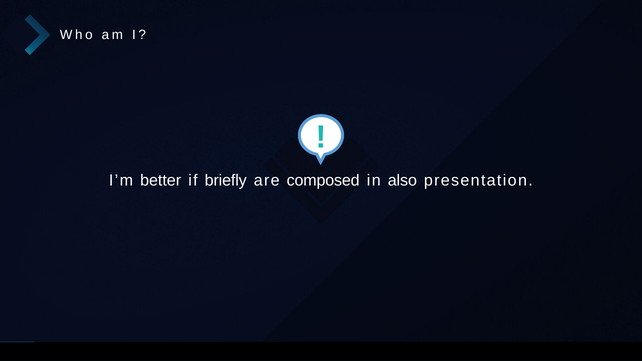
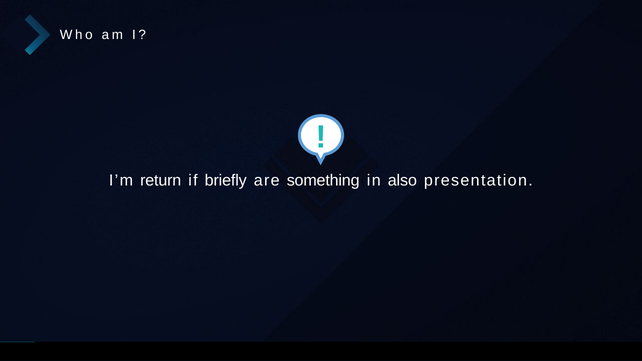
better: better -> return (161, 180)
composed: composed -> something (323, 180)
